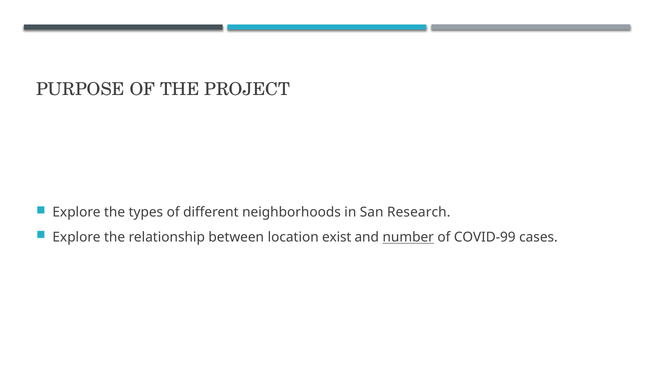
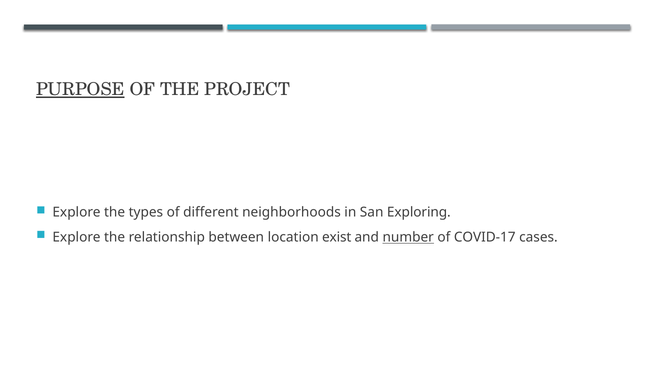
PURPOSE underline: none -> present (80, 90)
Research: Research -> Exploring (419, 212)
COVID-99: COVID-99 -> COVID-17 (485, 237)
